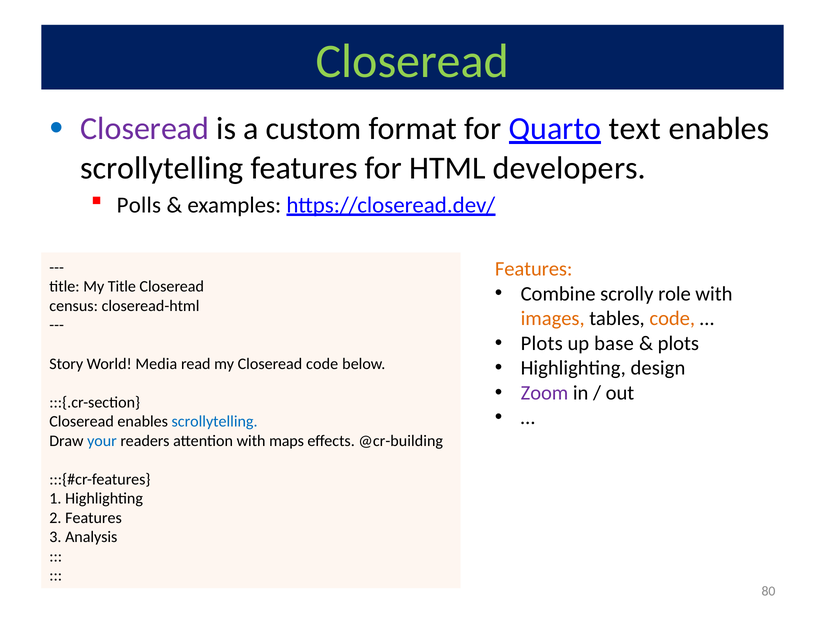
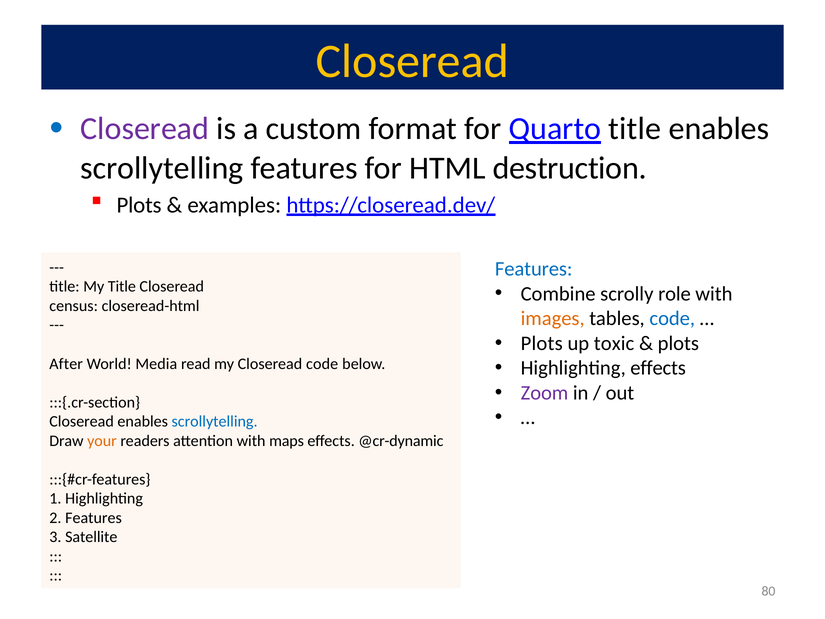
Closeread colour: light green -> yellow (412, 61)
Quarto text: text -> title (635, 129)
developers: developers -> destruction (570, 168)
Polls: Polls -> Plots (139, 205)
Features colour: orange -> blue (534, 269)
code colour: orange -> blue (672, 318)
base: base -> toxic (614, 343)
Story: Story -> After (66, 364)
Highlighting design: design -> effects (658, 368)
your colour: blue -> orange (102, 441)
@cr-building: @cr-building -> @cr-dynamic (401, 441)
Analysis: Analysis -> Satellite (91, 537)
